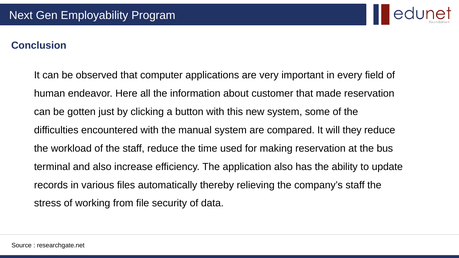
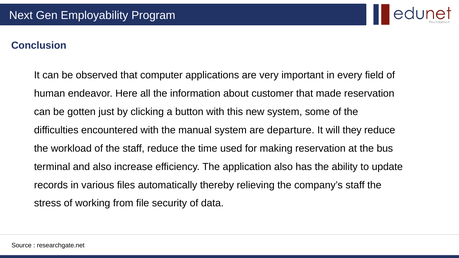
compared: compared -> departure (291, 130)
